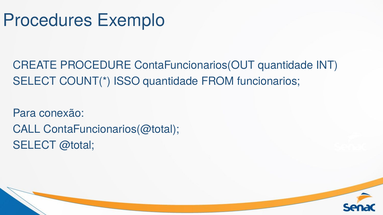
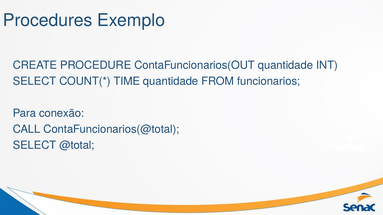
ISSO: ISSO -> TIME (127, 81)
